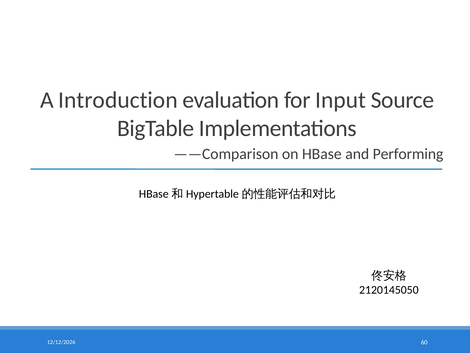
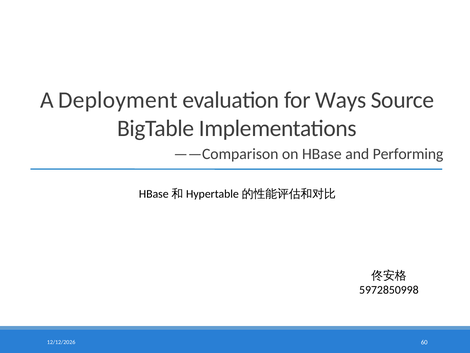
Introduction: Introduction -> Deployment (118, 100)
Input: Input -> Ways (341, 100)
2120145050: 2120145050 -> 5972850998 (389, 289)
